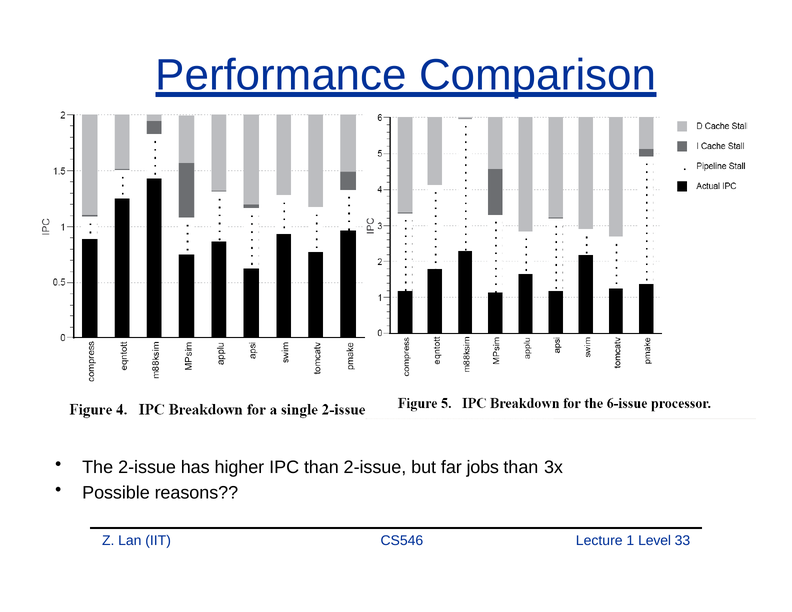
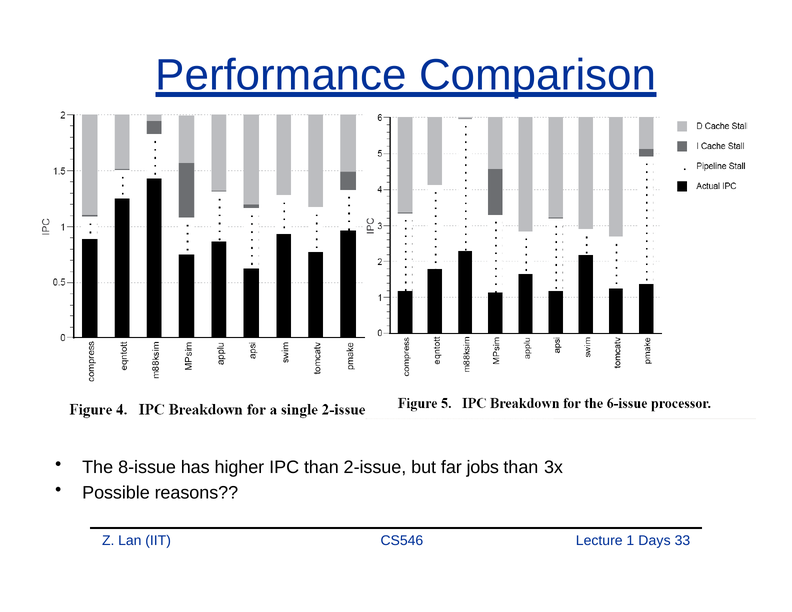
The 2-issue: 2-issue -> 8-issue (147, 467)
Level: Level -> Days (654, 541)
